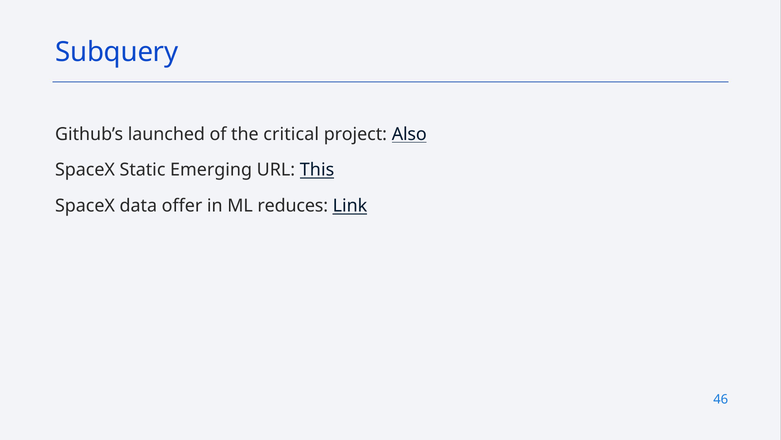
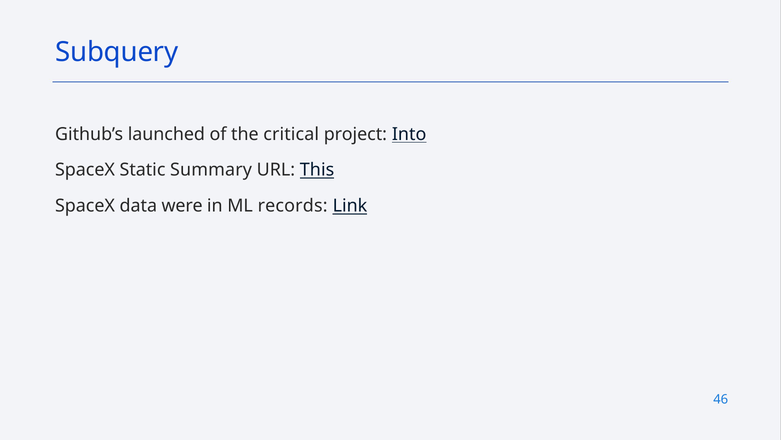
Also: Also -> Into (409, 134)
Emerging: Emerging -> Summary (211, 170)
offer: offer -> were (182, 206)
reduces: reduces -> records (293, 206)
